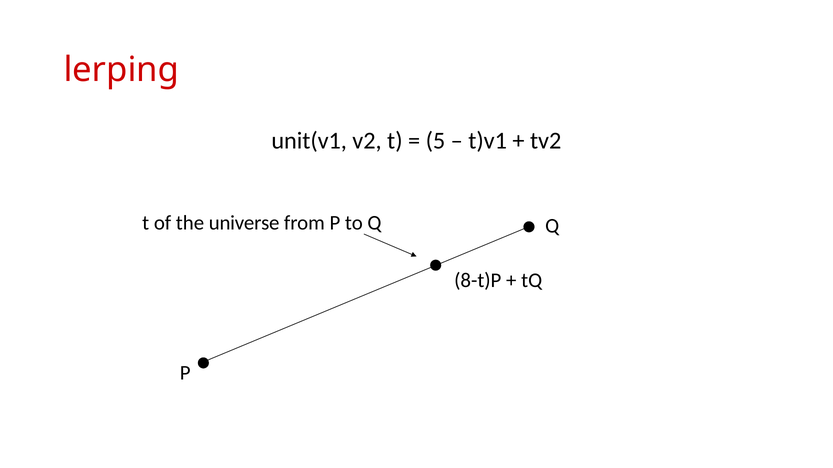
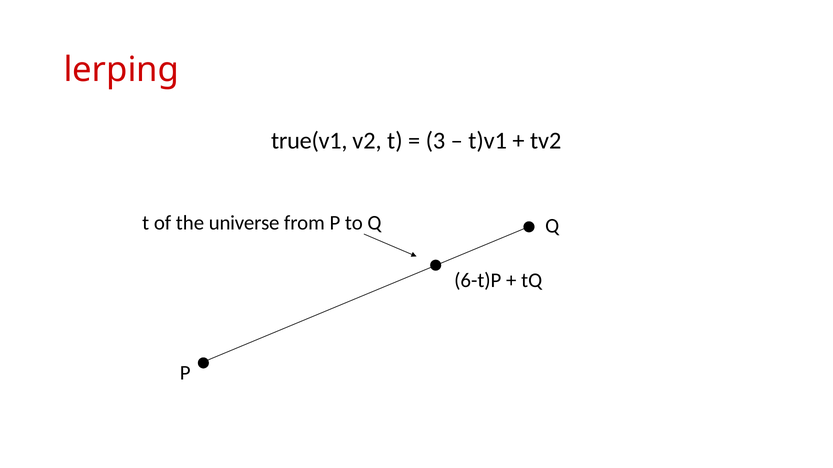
unit(v1: unit(v1 -> true(v1 (309, 141)
5: 5 -> 3 (435, 141)
8-t)P: 8-t)P -> 6-t)P (478, 281)
